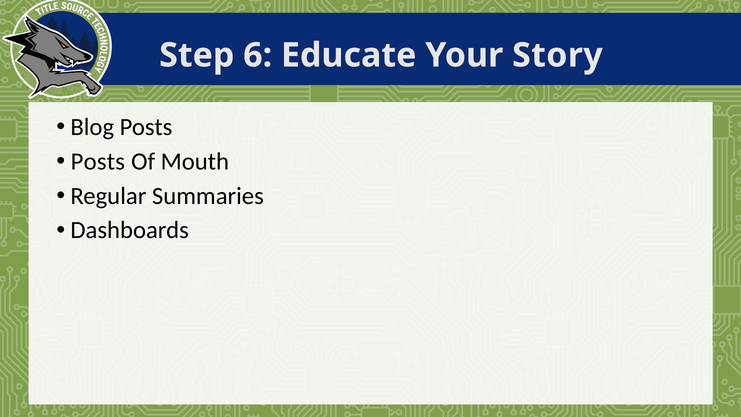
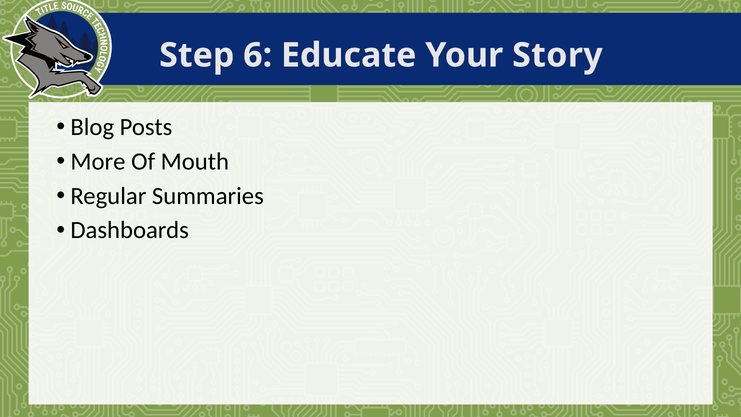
Posts: Posts -> More (98, 161)
